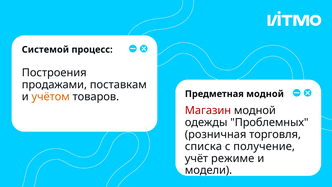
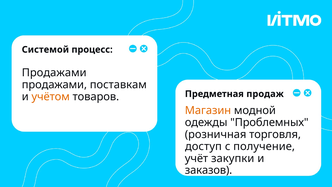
Построения: Построения -> Продажами (54, 73)
Предметная модной: модной -> продаж (265, 94)
Магазин colour: red -> orange (208, 110)
списка: списка -> доступ (203, 146)
режиме: режиме -> закупки (233, 158)
модели: модели -> заказов (209, 170)
